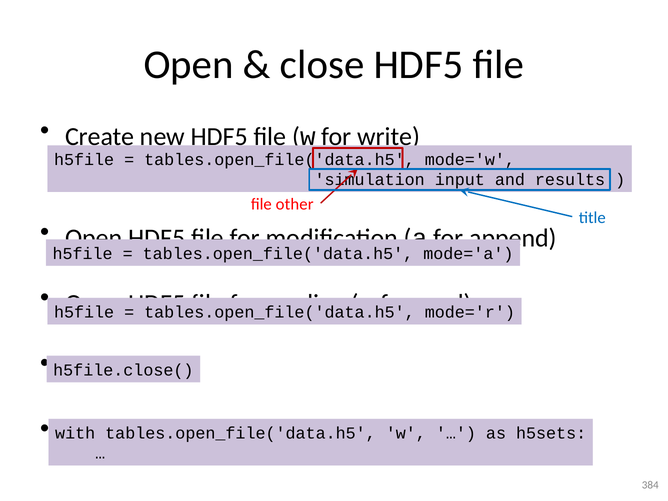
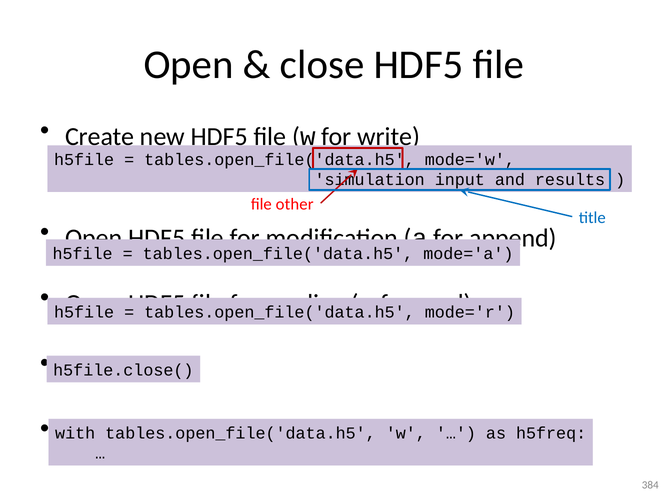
h5sets: h5sets -> h5freq (551, 433)
